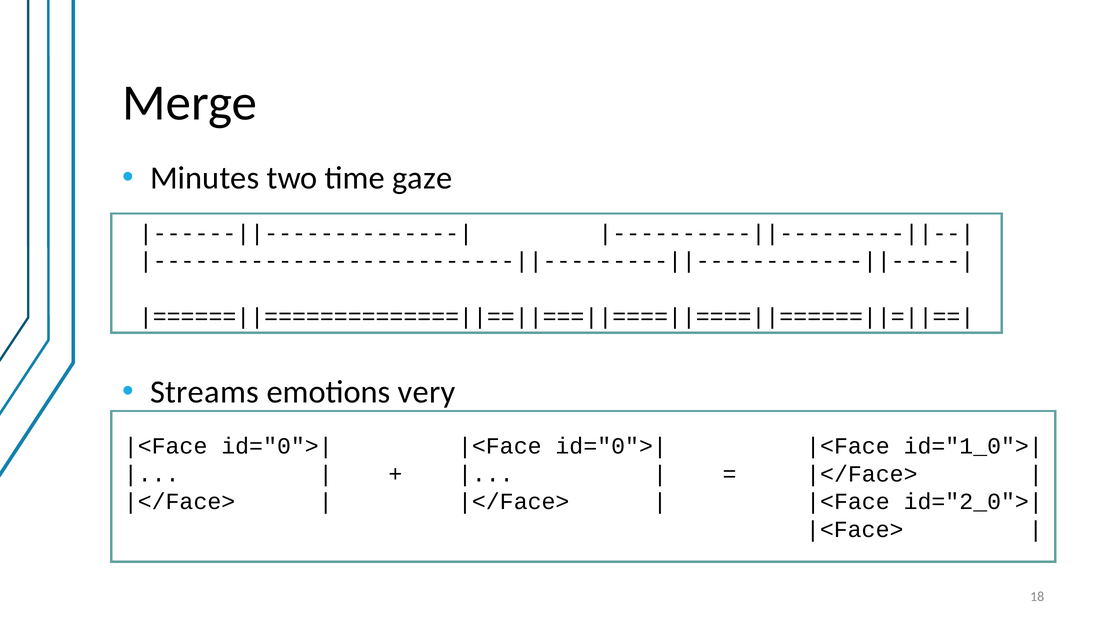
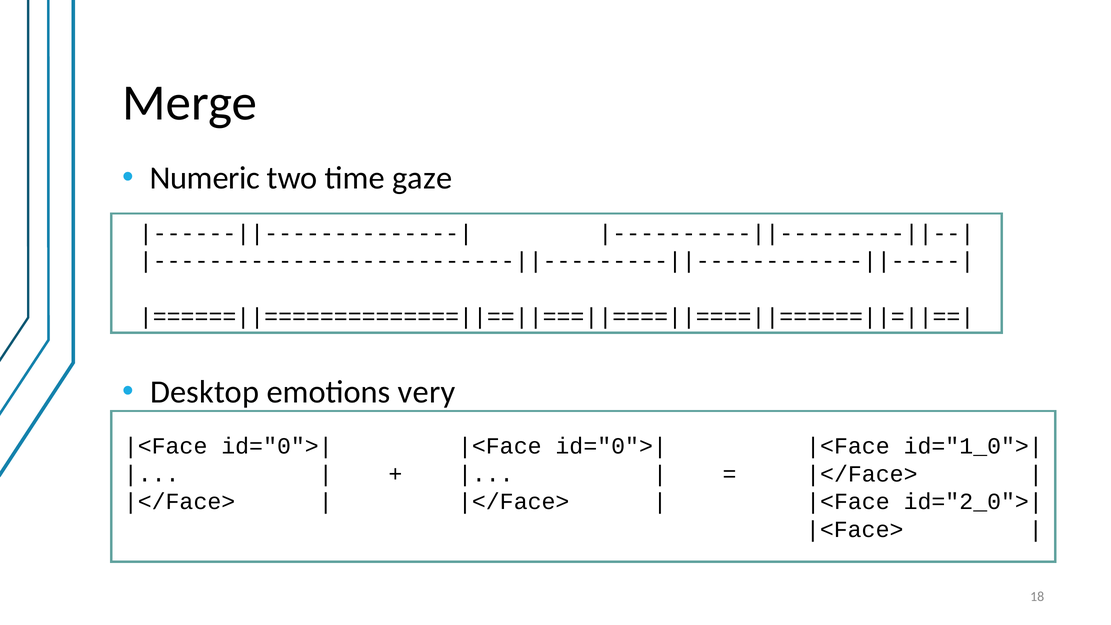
Minutes: Minutes -> Numeric (205, 178)
Streams: Streams -> Desktop (205, 392)
